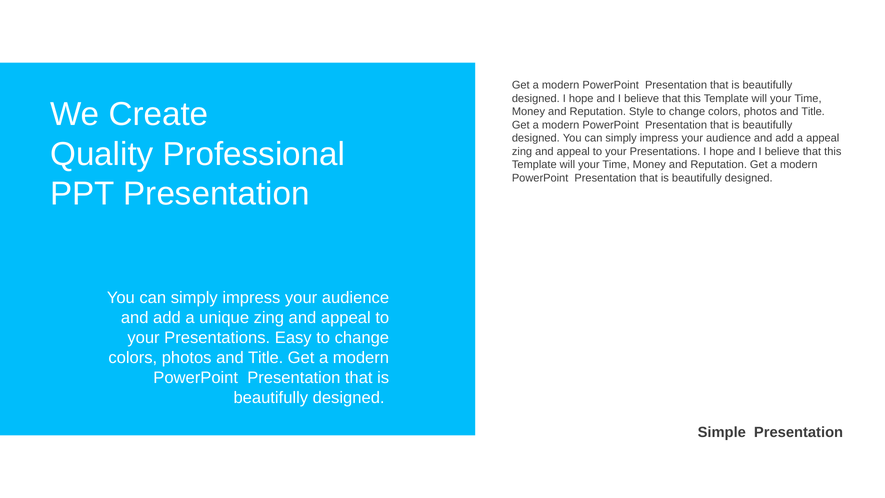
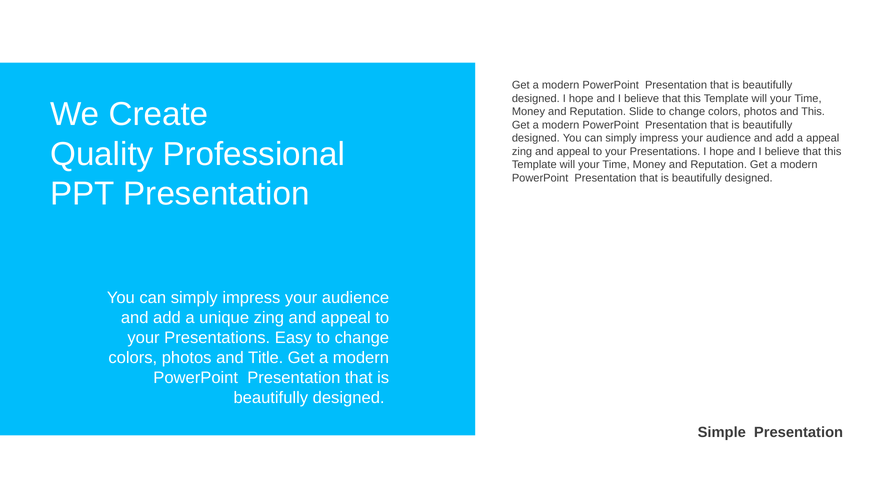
Style: Style -> Slide (641, 112)
Title: Title -> This (813, 112)
